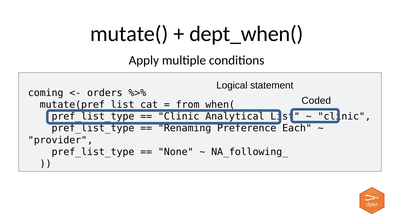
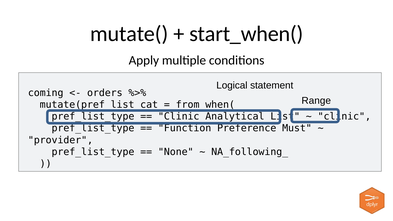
dept_when(: dept_when( -> start_when( (246, 34)
Coded: Coded -> Range (316, 101)
Renaming: Renaming -> Function (185, 128)
Each: Each -> Must (297, 128)
